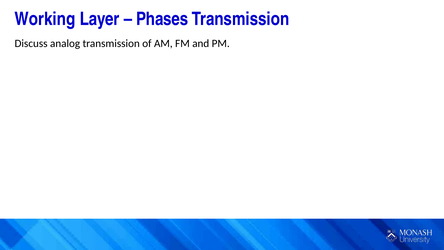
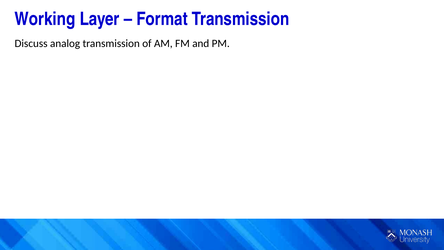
Phases: Phases -> Format (162, 19)
